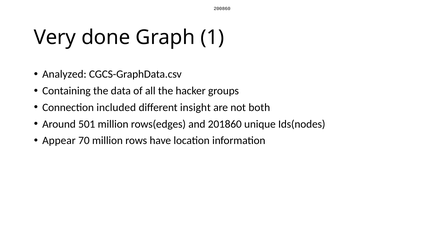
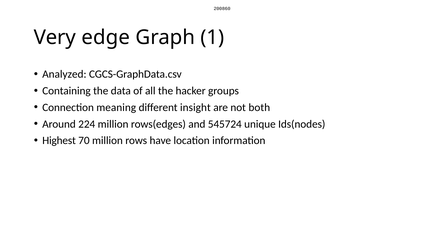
done: done -> edge (106, 37)
included: included -> meaning (116, 108)
501: 501 -> 224 (87, 124)
201860: 201860 -> 545724 (225, 124)
Appear: Appear -> Highest (59, 141)
